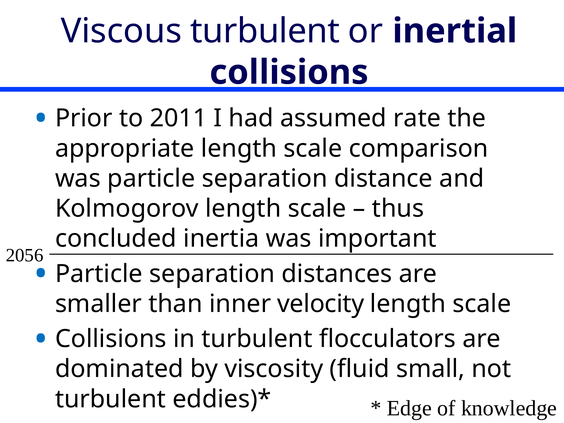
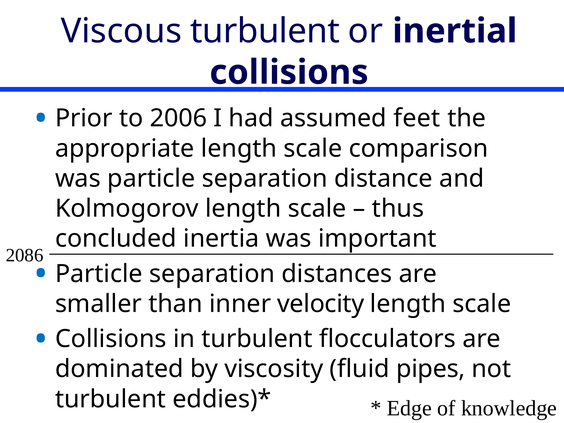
2011: 2011 -> 2006 (178, 118)
rate: rate -> feet (417, 118)
2056: 2056 -> 2086 (25, 255)
small: small -> pipes (431, 369)
